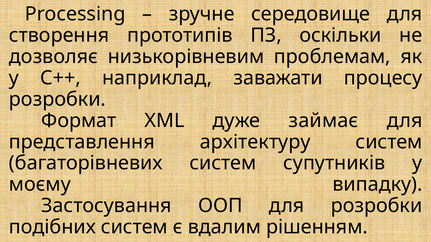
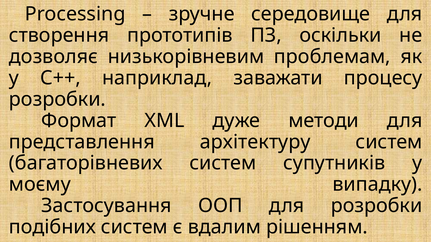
займає: займає -> методи (324, 121)
